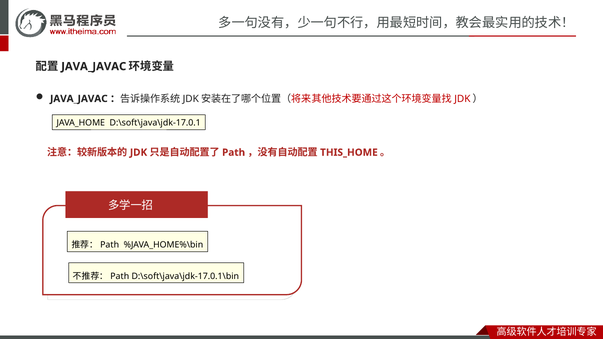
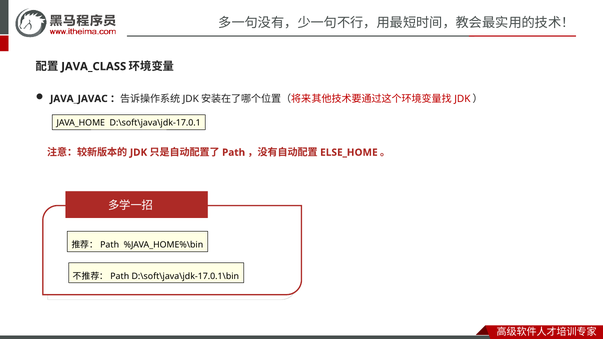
JAVA_JAVAC: JAVA_JAVAC -> JAVA_CLASS (94, 66)
THIS_HOME: THIS_HOME -> ELSE_HOME (349, 153)
